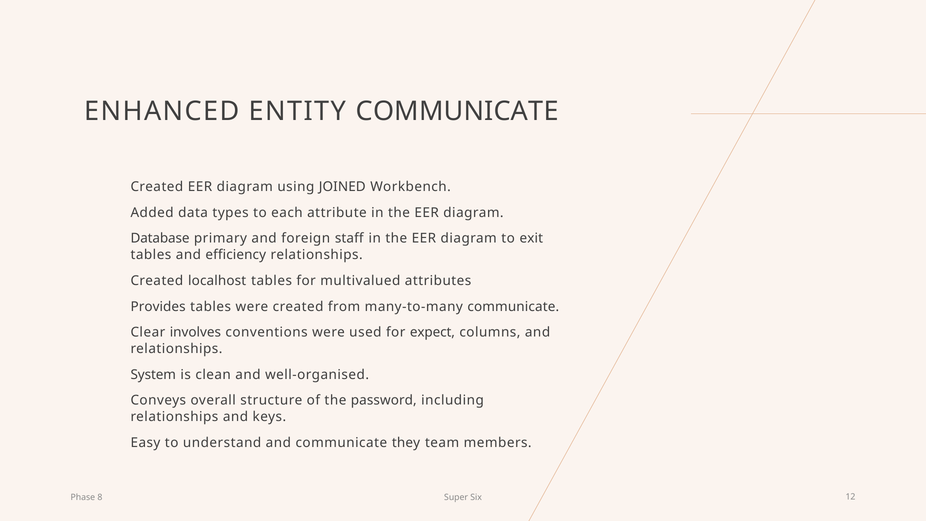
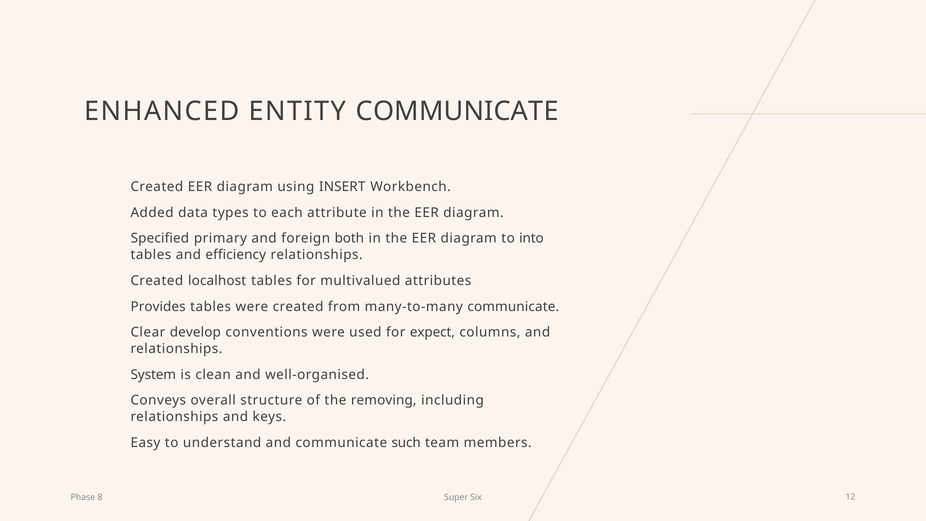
JOINED: JOINED -> INSERT (342, 187)
Database: Database -> Specified (160, 238)
staff: staff -> both (349, 238)
exit: exit -> into (531, 238)
involves: involves -> develop (195, 332)
password: password -> removing (384, 400)
they: they -> such (406, 443)
